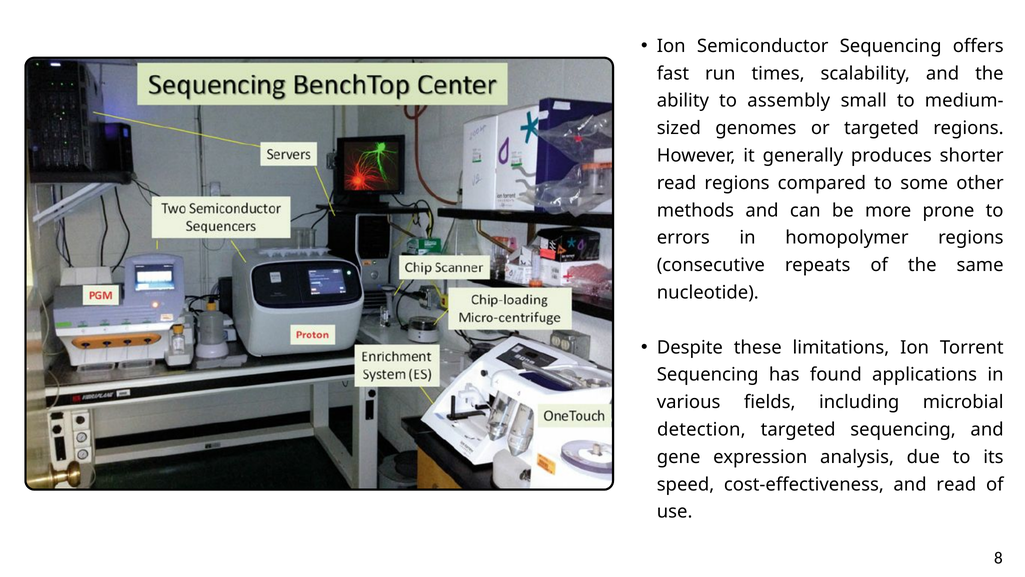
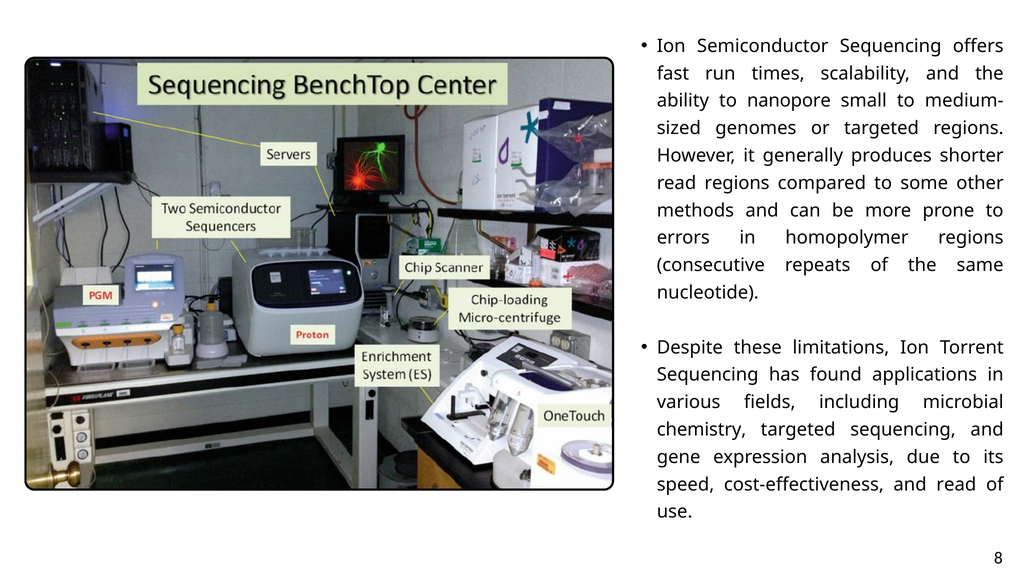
assembly: assembly -> nanopore (789, 101)
detection: detection -> chemistry (702, 429)
